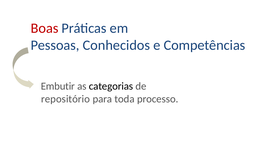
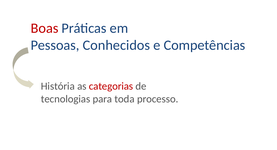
Embutir: Embutir -> História (58, 86)
categorias colour: black -> red (111, 86)
repositório: repositório -> tecnologias (66, 99)
